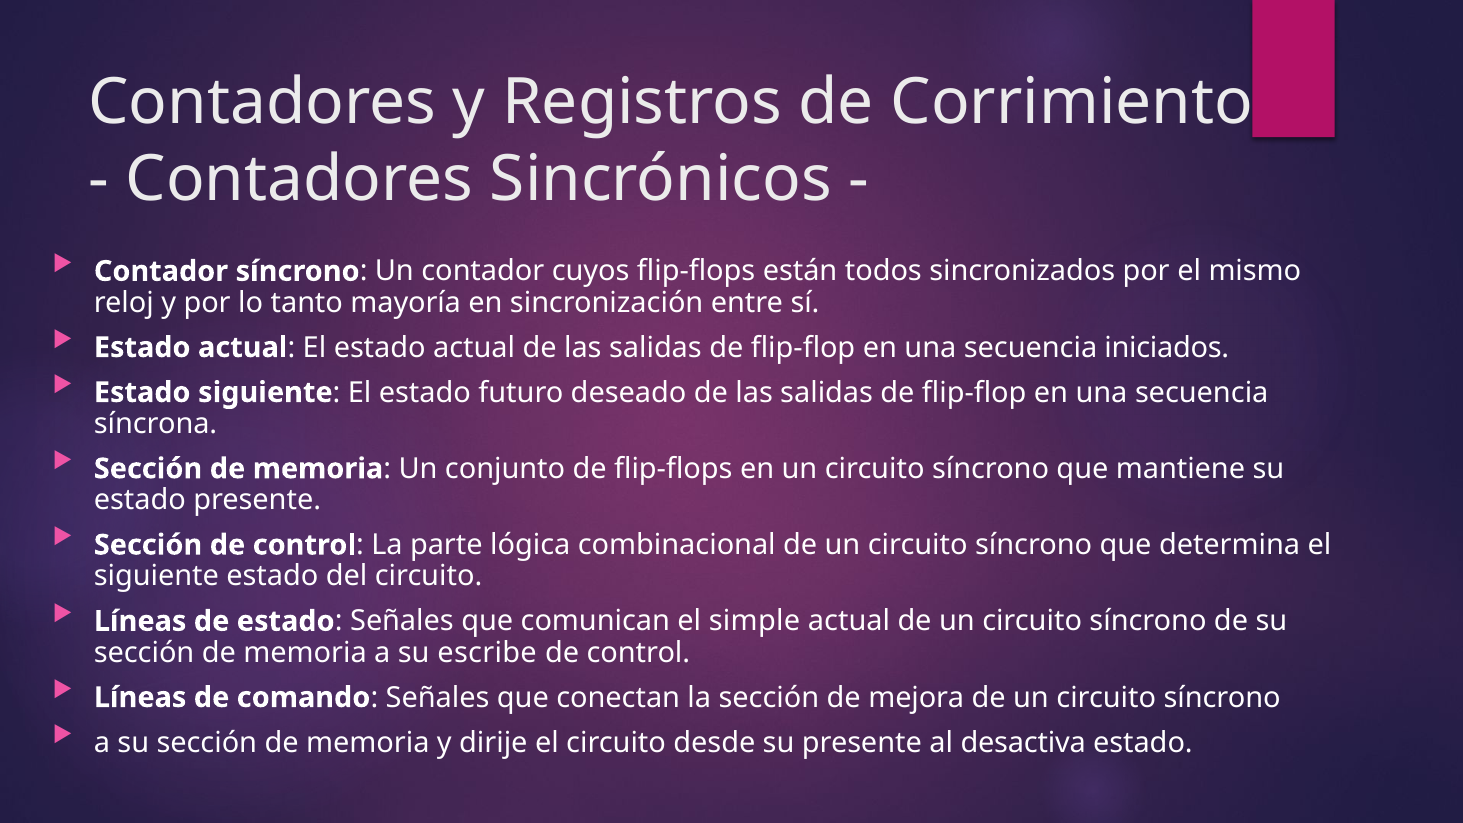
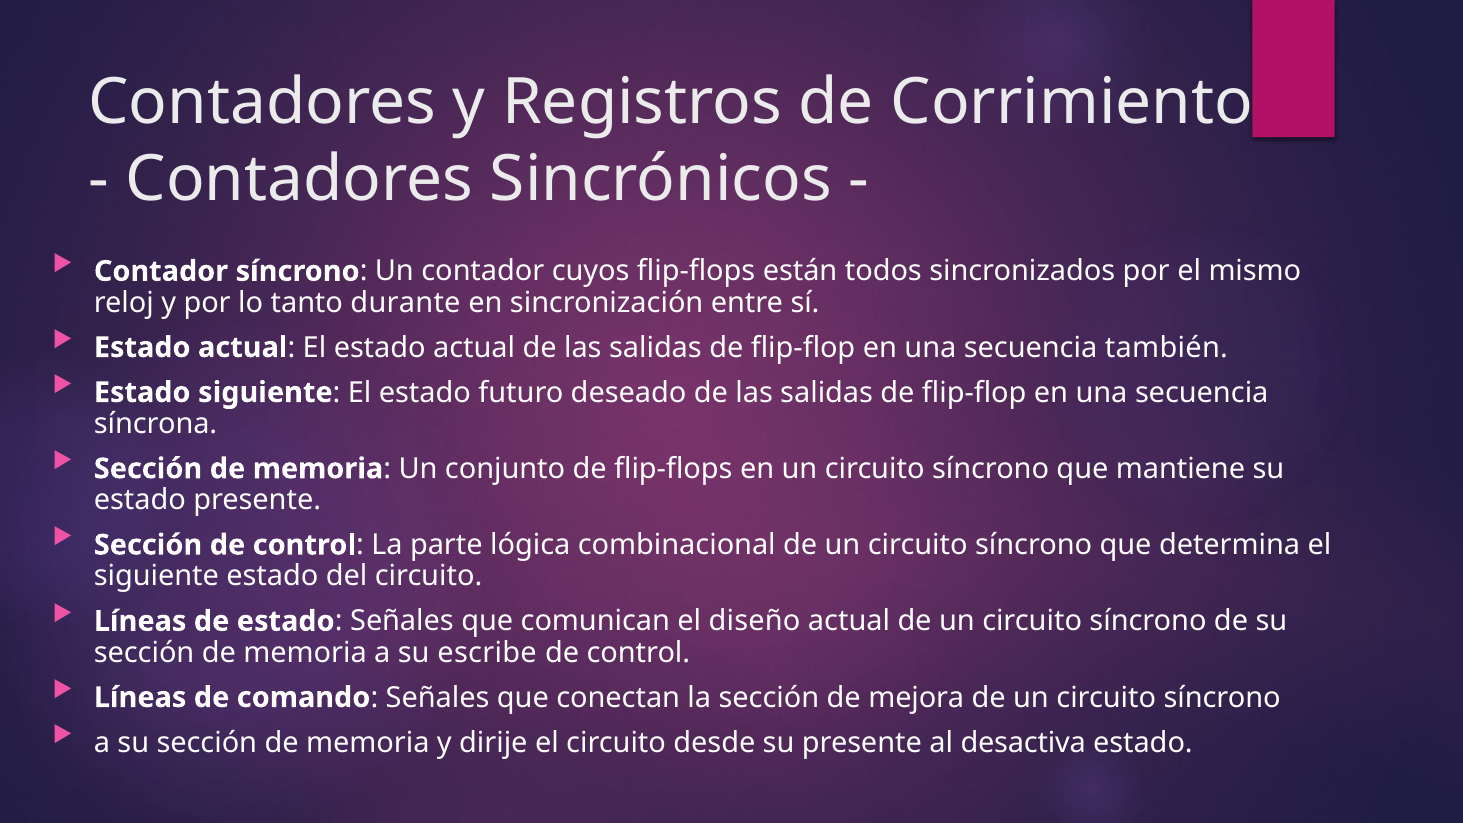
mayoría: mayoría -> durante (406, 303)
iniciados: iniciados -> también (1166, 347)
simple: simple -> diseño (755, 621)
